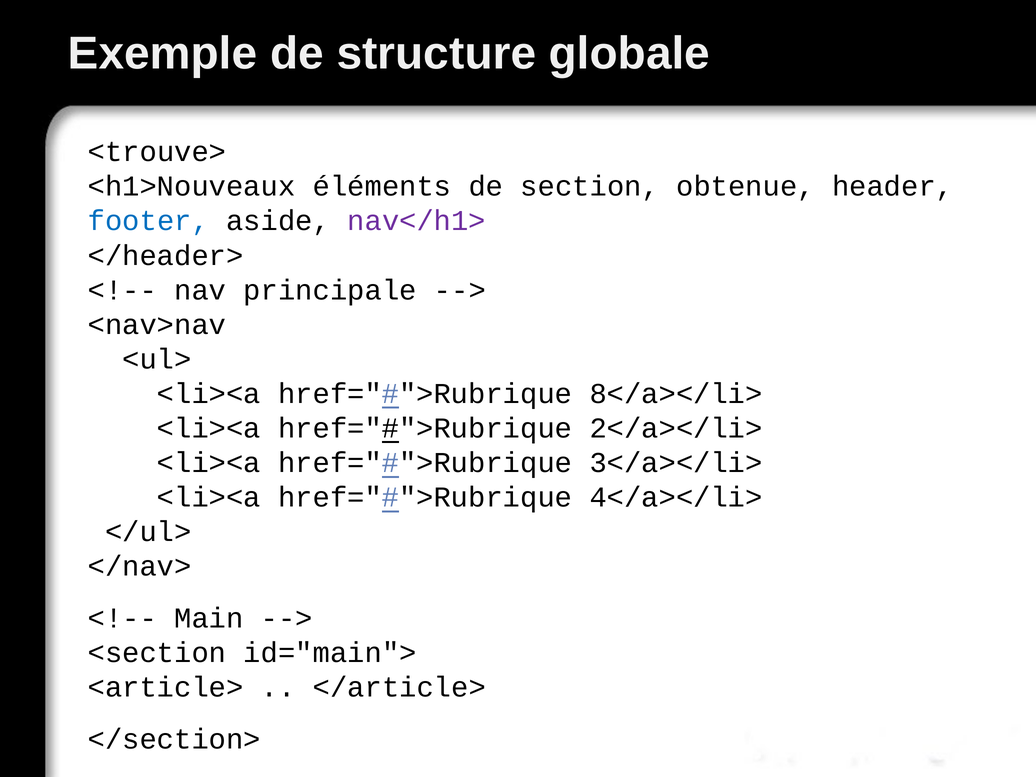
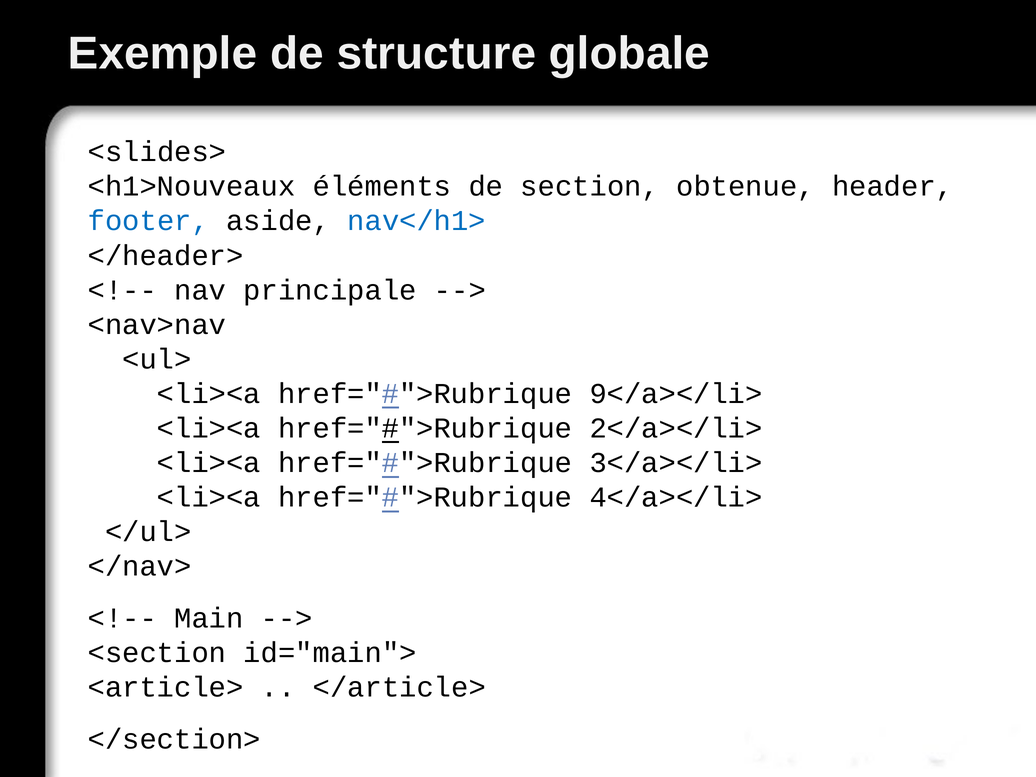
<trouve>: <trouve> -> <slides> (157, 152)
nav</h1> colour: purple -> blue (417, 221)
8</a></li>: 8</a></li> -> 9</a></li> (676, 394)
